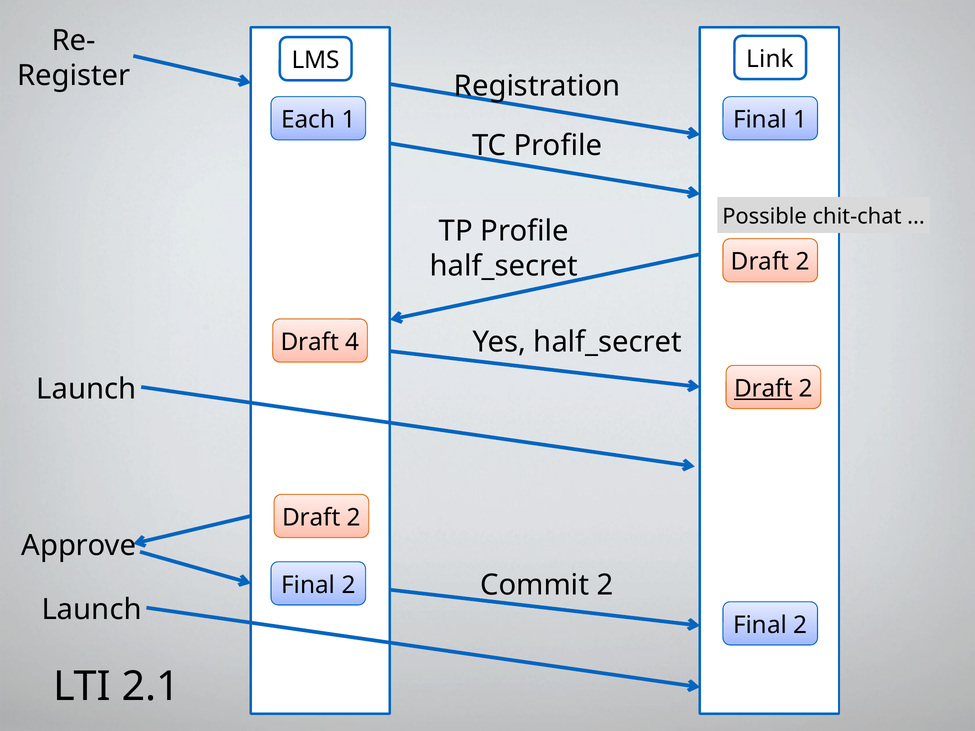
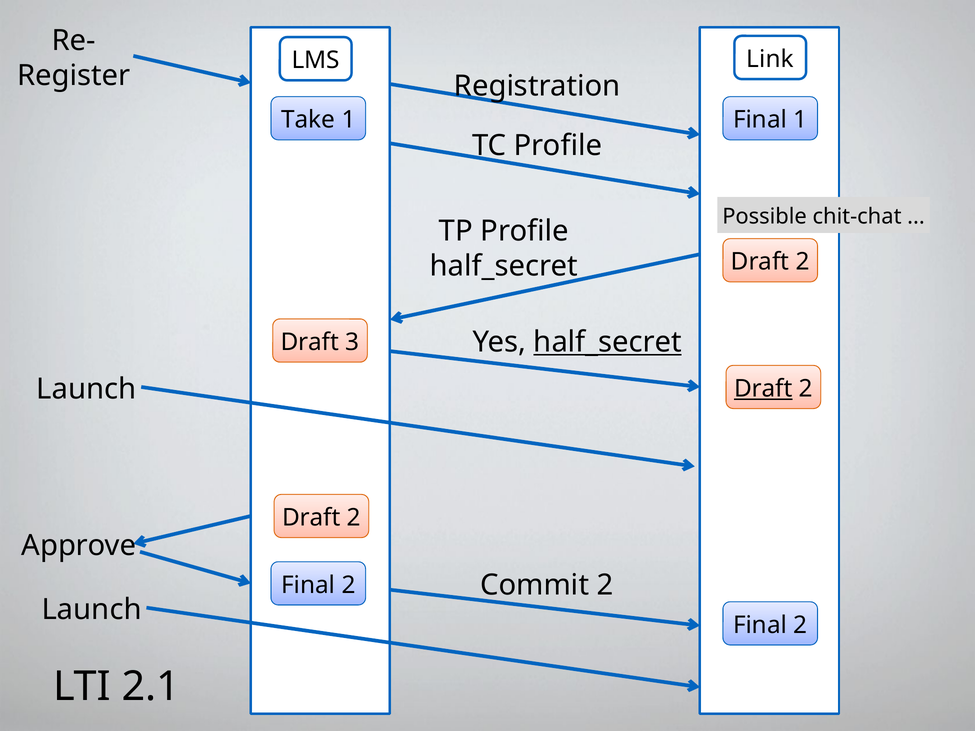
Each: Each -> Take (308, 120)
half_secret underline: none -> present (608, 342)
4: 4 -> 3 (352, 342)
